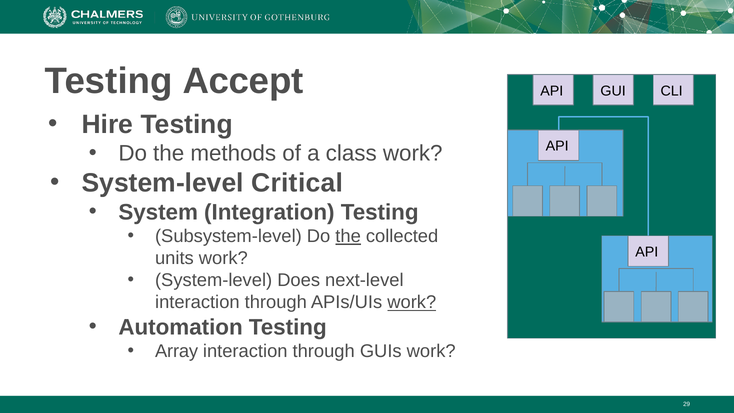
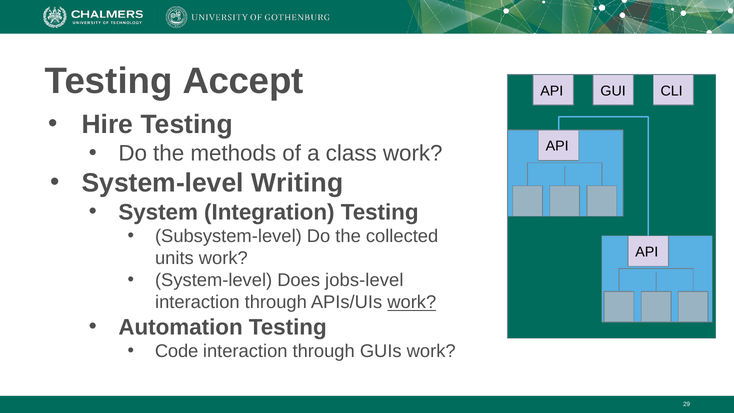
Critical: Critical -> Writing (297, 183)
the underline: present -> none (348, 236)
next-level: next-level -> jobs-level (364, 280)
Array: Array -> Code (177, 351)
